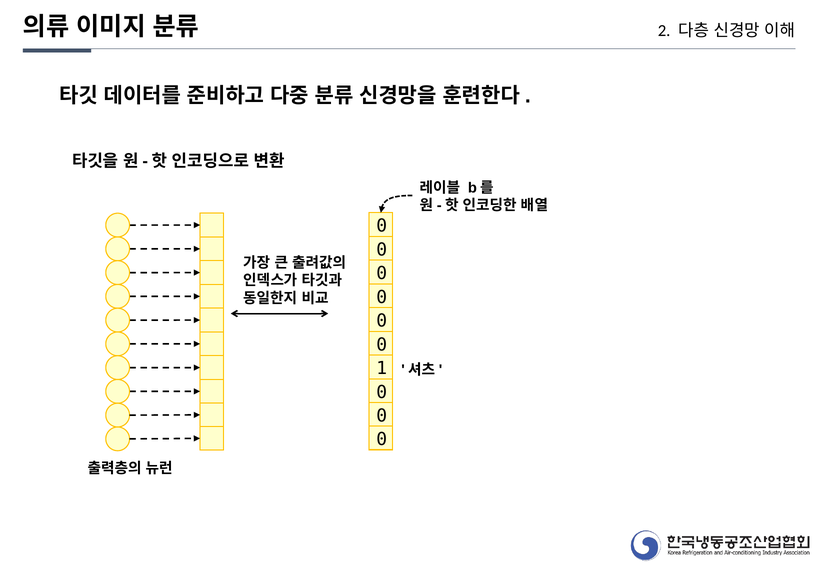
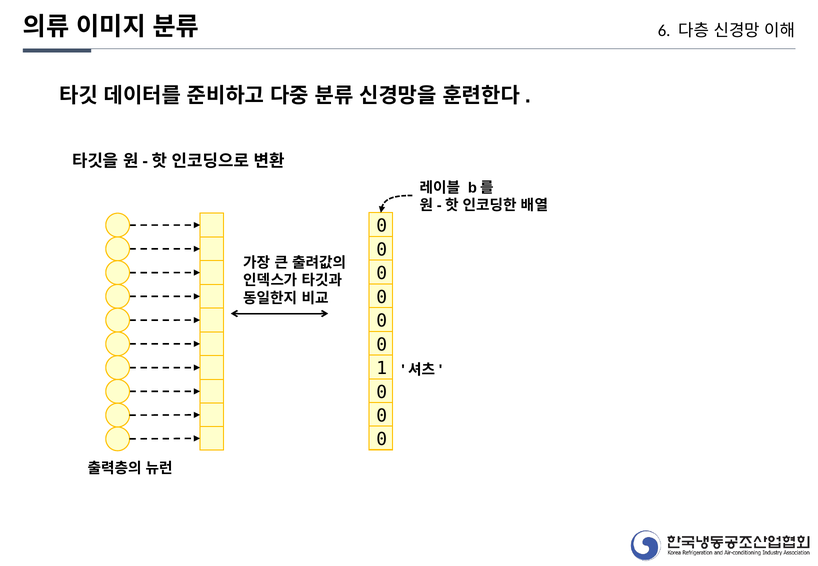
2: 2 -> 6 (664, 31)
